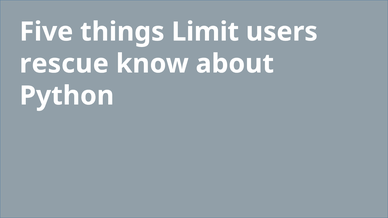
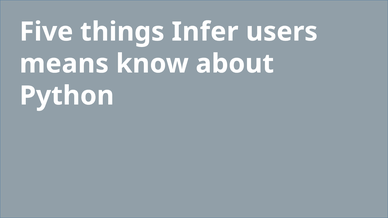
Limit: Limit -> Infer (205, 32)
rescue: rescue -> means (64, 64)
